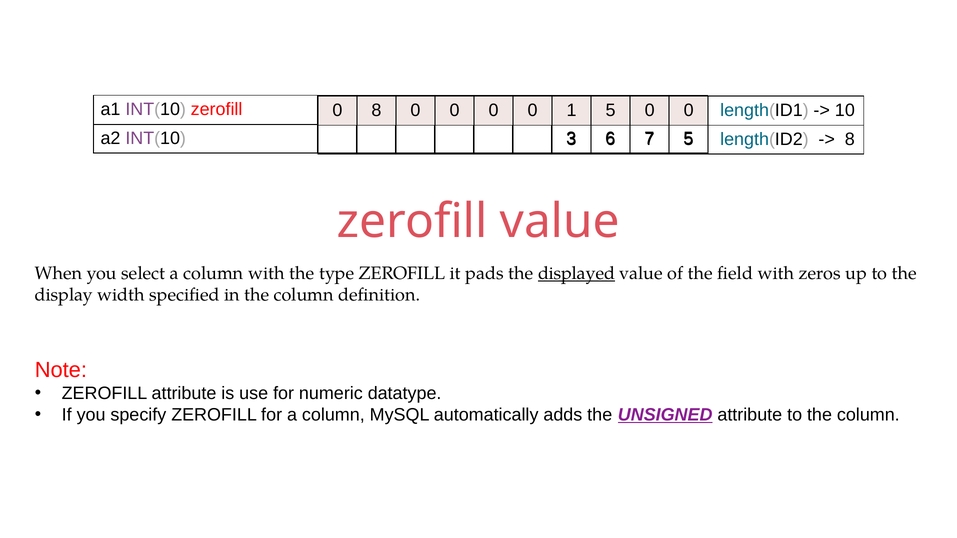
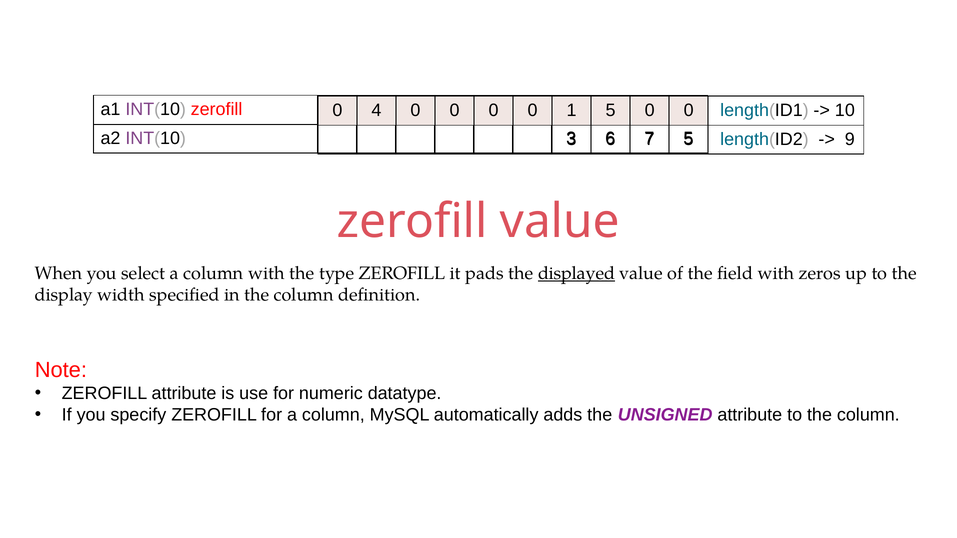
0 8: 8 -> 4 (376, 110)
8: 8 -> 9 (850, 139)
UNSIGNED underline: present -> none (665, 415)
